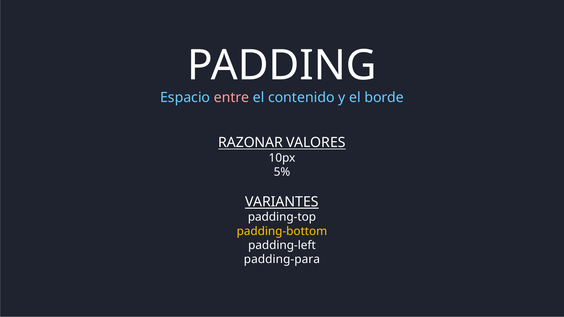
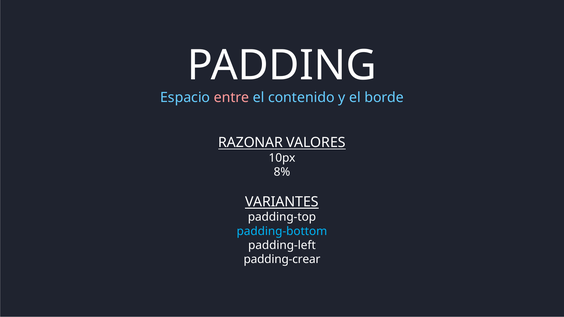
5%: 5% -> 8% (282, 172)
padding-bottom colour: yellow -> light blue (282, 231)
padding-para: padding-para -> padding-crear (282, 260)
